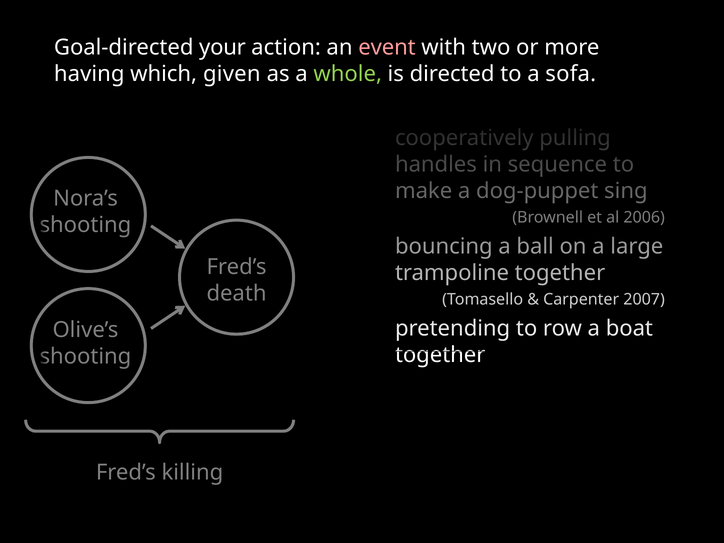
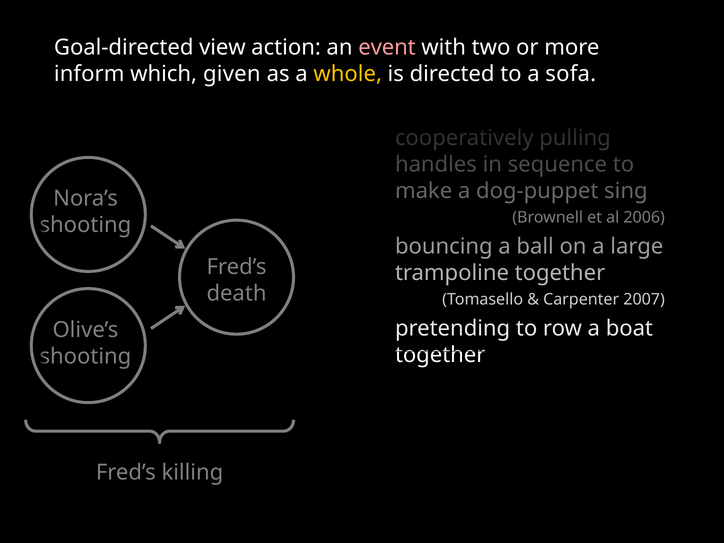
your: your -> view (222, 48)
having: having -> inform (89, 74)
whole colour: light green -> yellow (348, 74)
